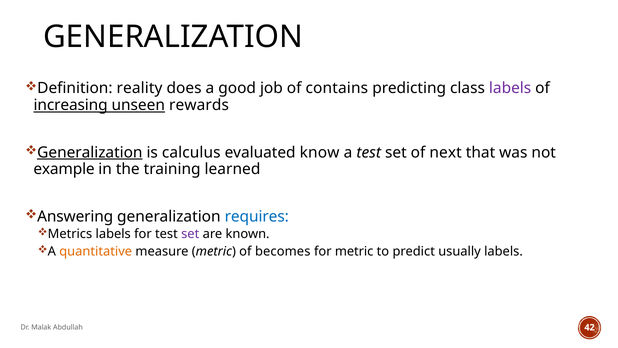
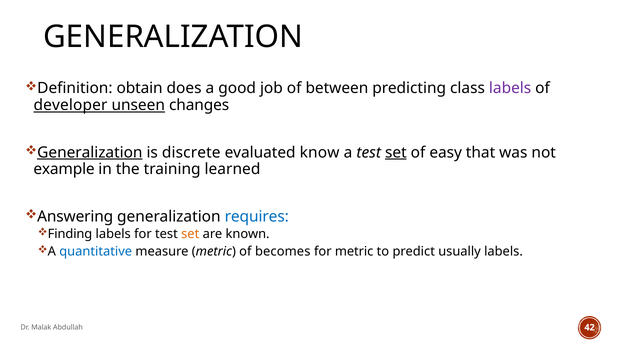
reality: reality -> obtain (140, 88)
contains: contains -> between (337, 88)
increasing: increasing -> developer (71, 105)
rewards: rewards -> changes (199, 105)
calculus: calculus -> discrete (191, 152)
set underline: none -> present (396, 152)
next: next -> easy (446, 152)
Metrics: Metrics -> Finding (70, 234)
set colour: purple -> orange (190, 234)
quantitative colour: orange -> blue (96, 251)
